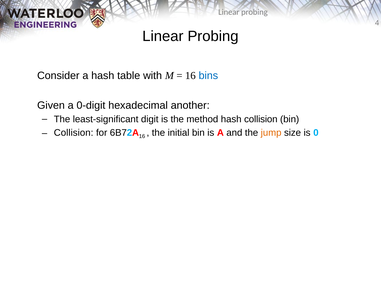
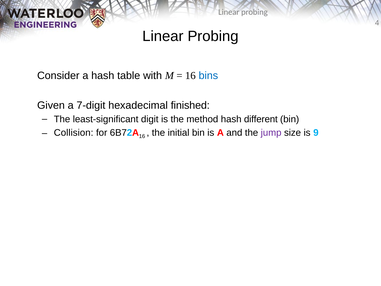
0-digit: 0-digit -> 7-digit (91, 105)
another: another -> finished (190, 105)
hash collision: collision -> different (261, 119)
jump colour: orange -> purple (271, 133)
0: 0 -> 9 (316, 133)
